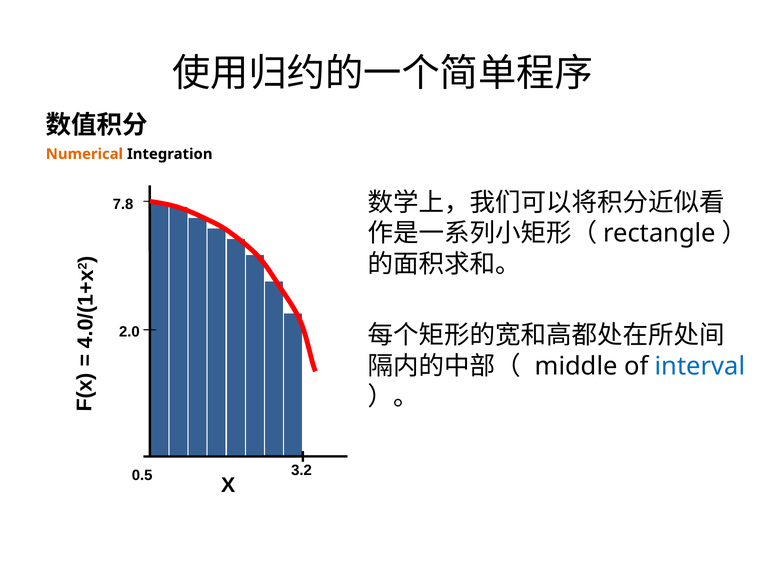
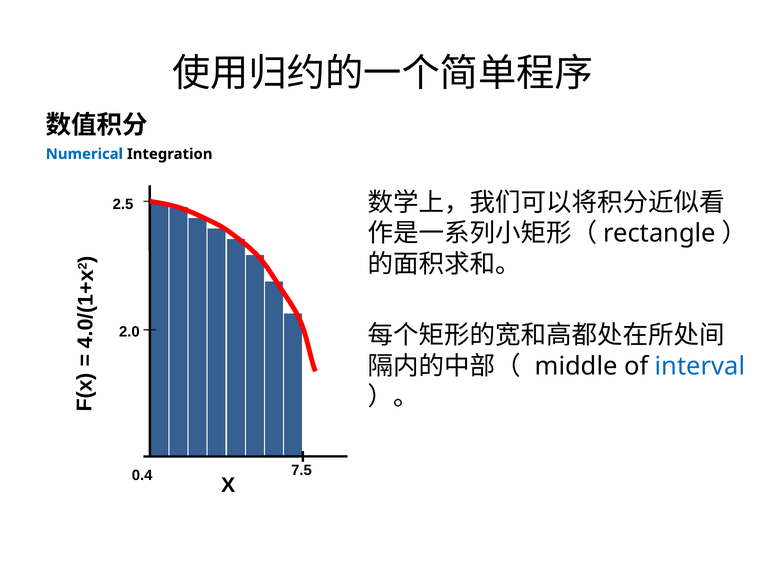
Numerical colour: orange -> blue (84, 154)
7.8: 7.8 -> 2.5 (123, 204)
3.2: 3.2 -> 7.5 (302, 470)
0.5: 0.5 -> 0.4 (142, 475)
